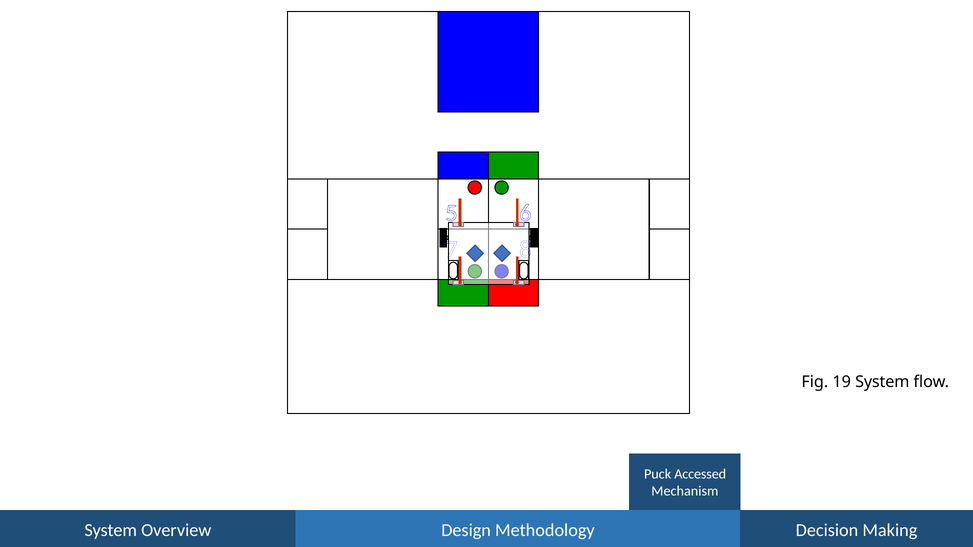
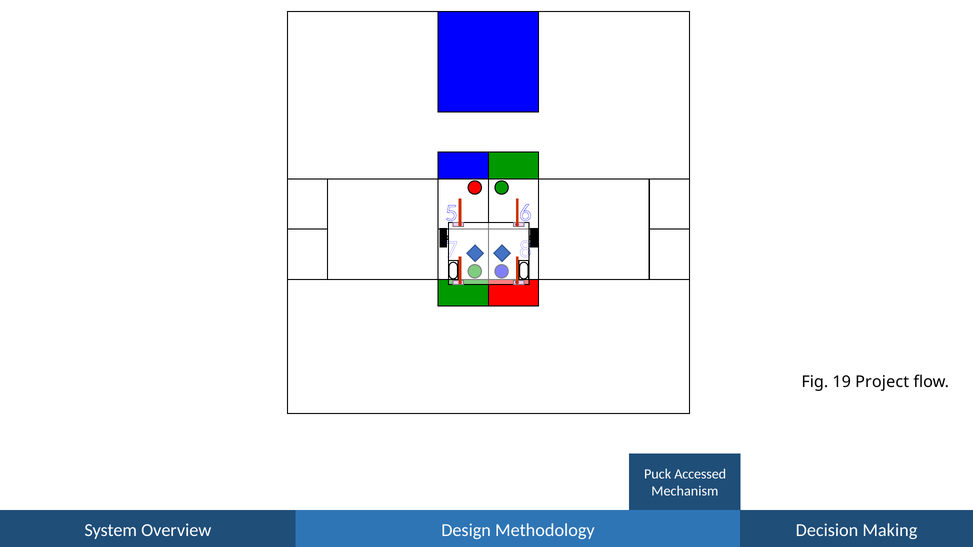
19 System: System -> Project (882, 382)
